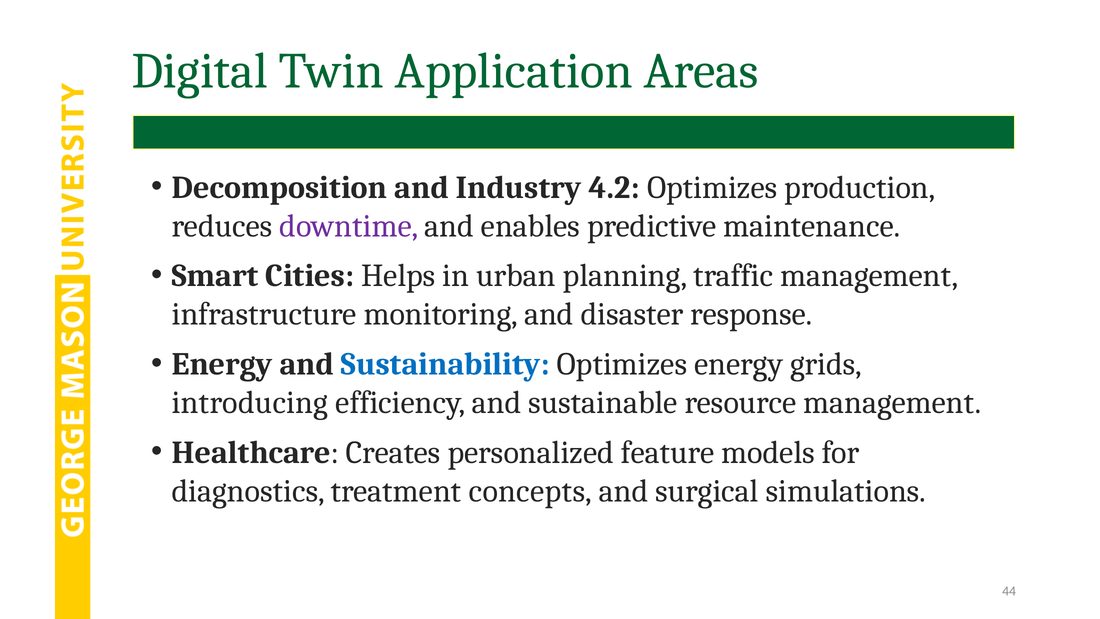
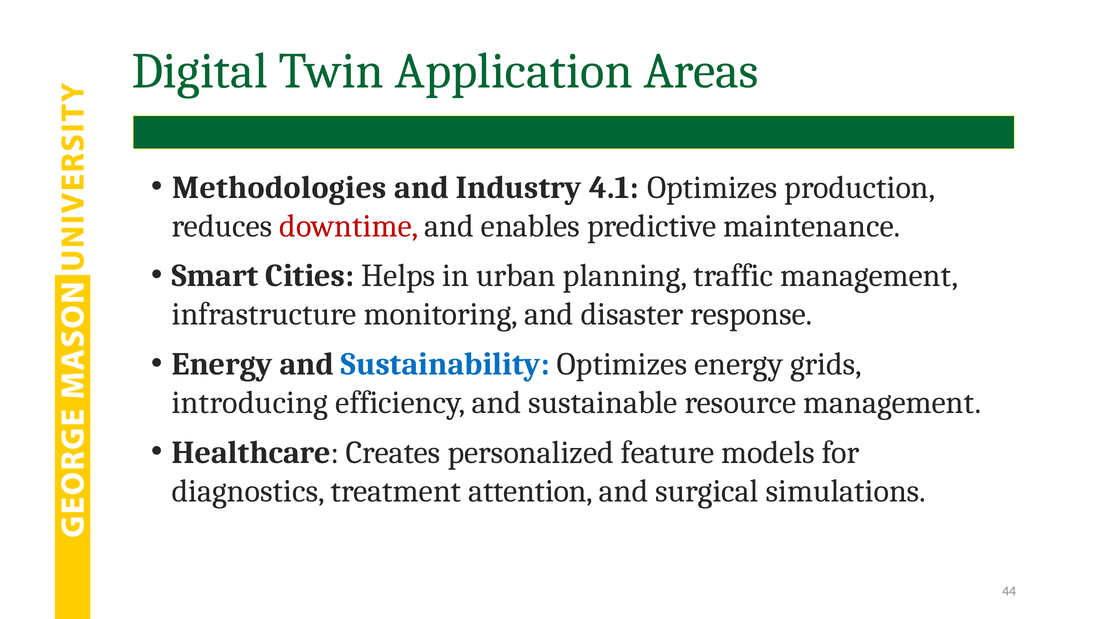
Decomposition: Decomposition -> Methodologies (279, 187)
4.2: 4.2 -> 4.1 (614, 187)
downtime colour: purple -> red (349, 226)
concepts: concepts -> attention (531, 491)
